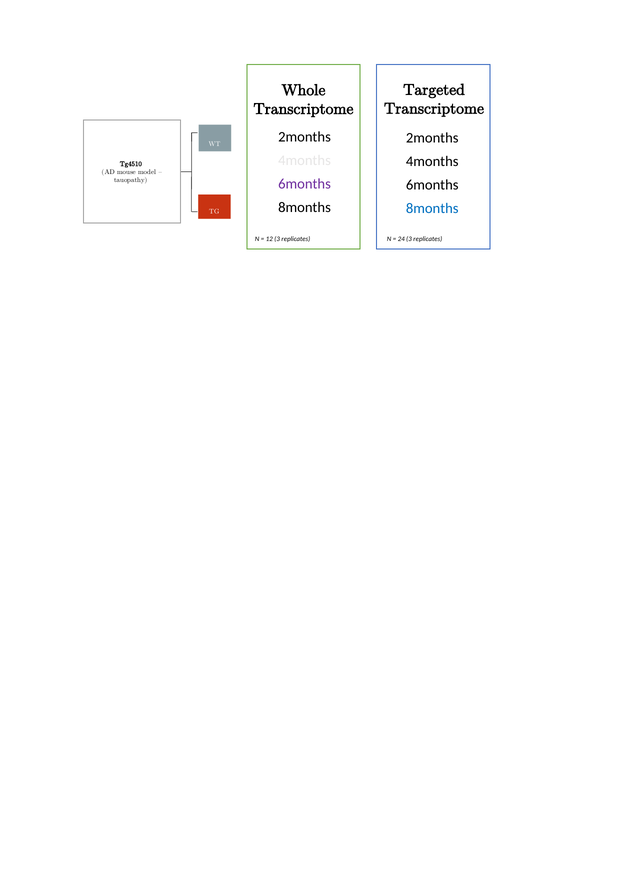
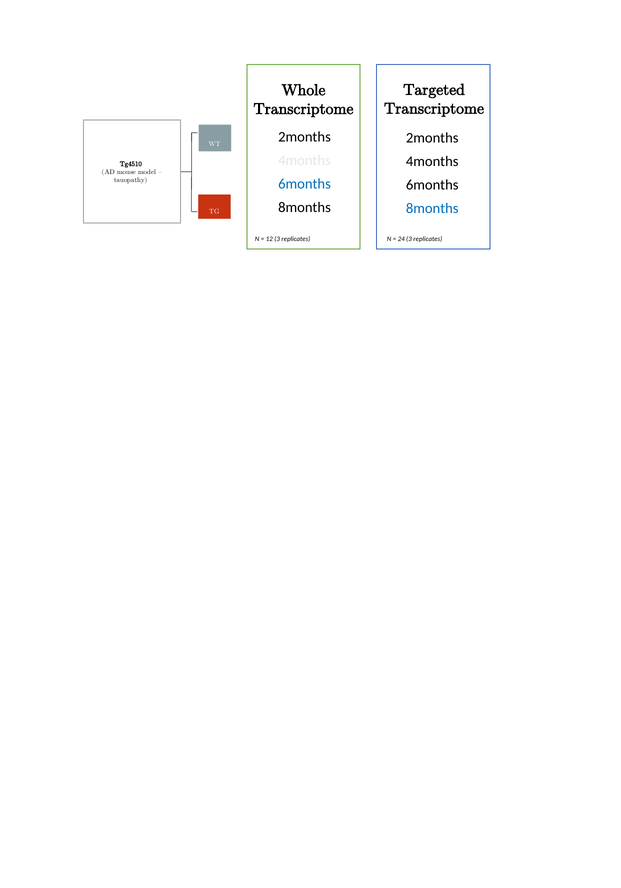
6months colour: purple -> blue (305, 184)
